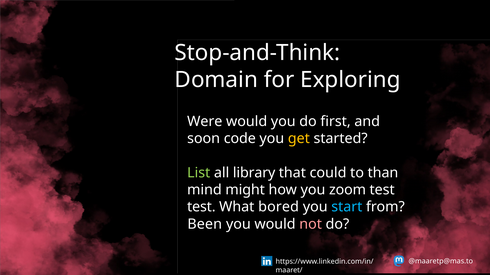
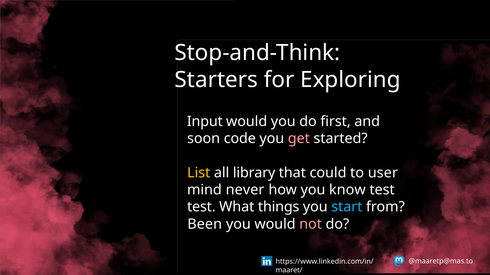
Domain: Domain -> Starters (216, 80)
Were: Were -> Input (205, 122)
get colour: yellow -> pink (299, 139)
List colour: light green -> yellow (199, 173)
than: than -> user (383, 173)
might: might -> never (245, 190)
zoom: zoom -> know (347, 190)
bored: bored -> things (279, 207)
